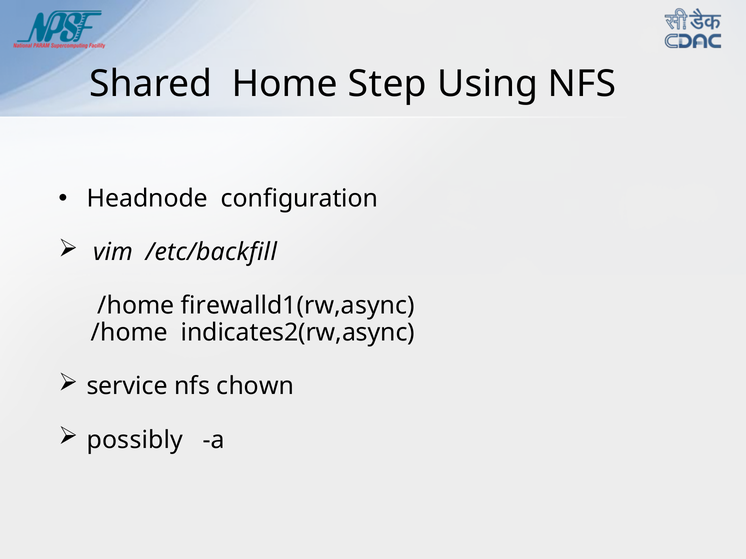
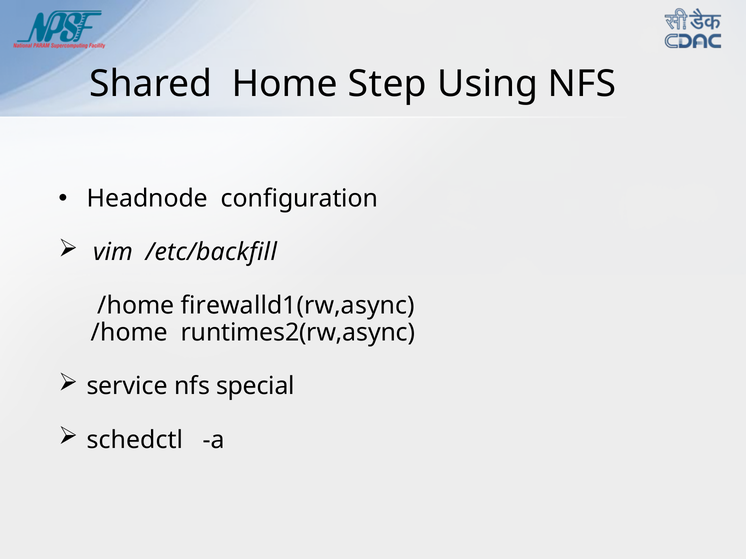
indicates2(rw,async: indicates2(rw,async -> runtimes2(rw,async (298, 333)
chown: chown -> special (256, 387)
possibly: possibly -> schedctl (135, 440)
